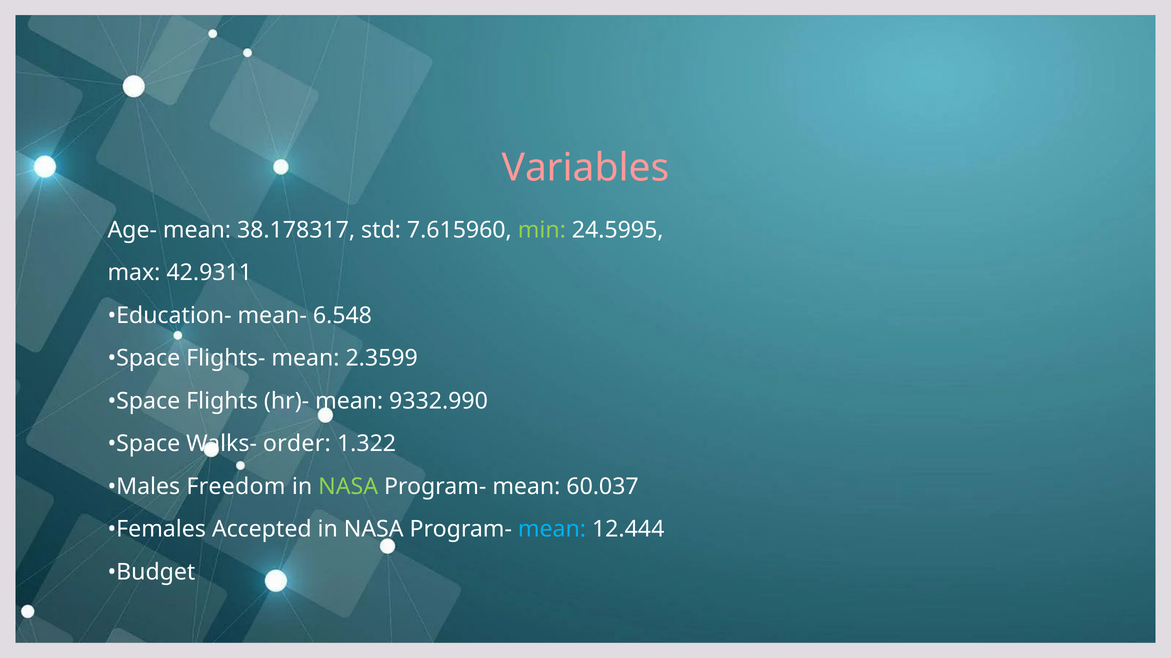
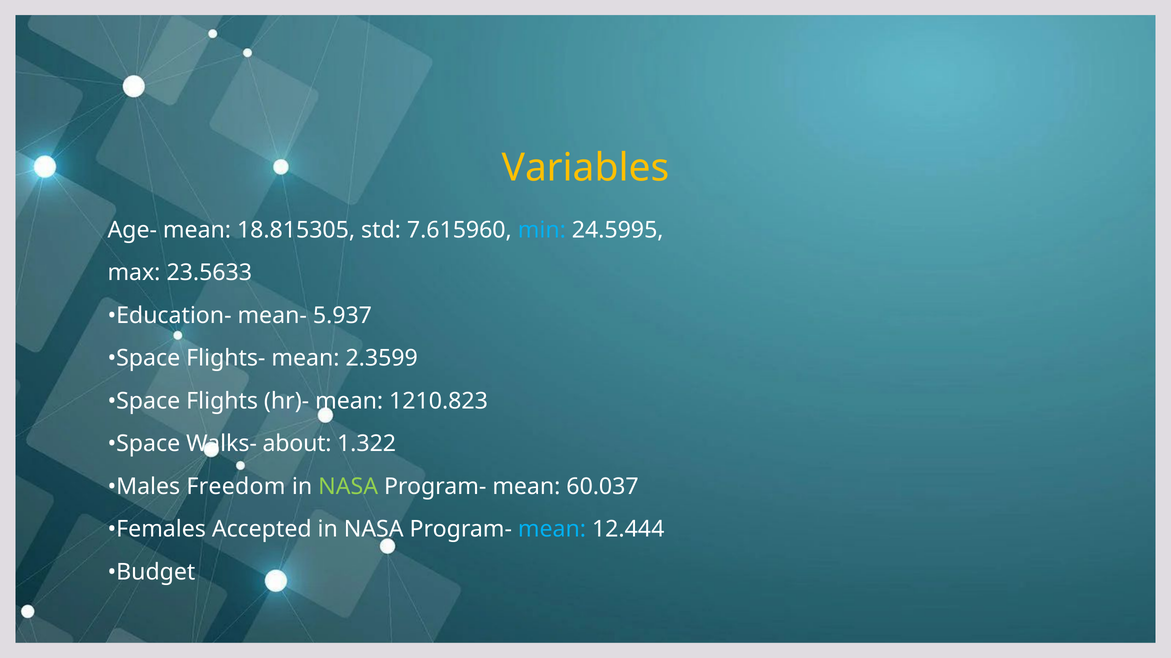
Variables colour: pink -> yellow (585, 168)
38.178317: 38.178317 -> 18.815305 (296, 230)
min colour: light green -> light blue (542, 230)
42.9311: 42.9311 -> 23.5633 (209, 273)
6.548: 6.548 -> 5.937 (342, 316)
9332.990: 9332.990 -> 1210.823 (439, 401)
order: order -> about (297, 444)
